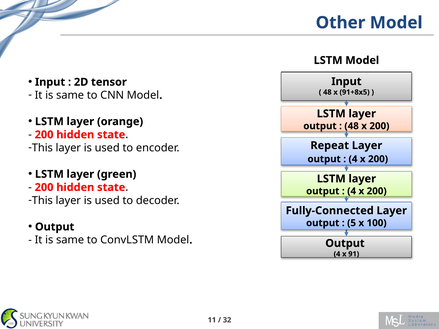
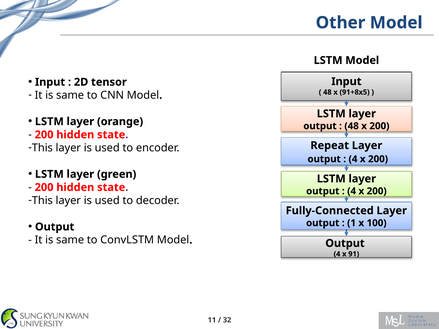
5: 5 -> 1 (352, 223)
